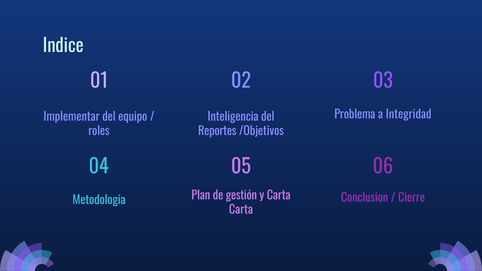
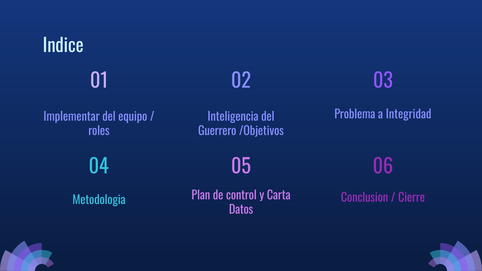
Reportes: Reportes -> Guerrero (217, 131)
gestión: gestión -> control (241, 195)
Carta: Carta -> Datos (241, 210)
